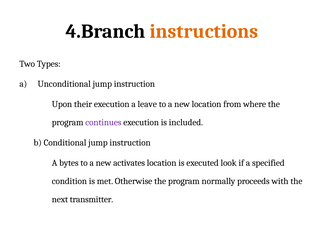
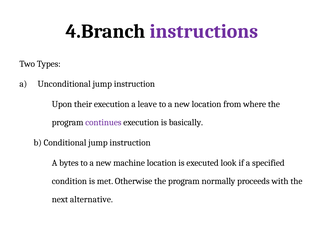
instructions colour: orange -> purple (204, 31)
included: included -> basically (186, 122)
activates: activates -> machine (129, 163)
transmitter: transmitter -> alternative (91, 199)
